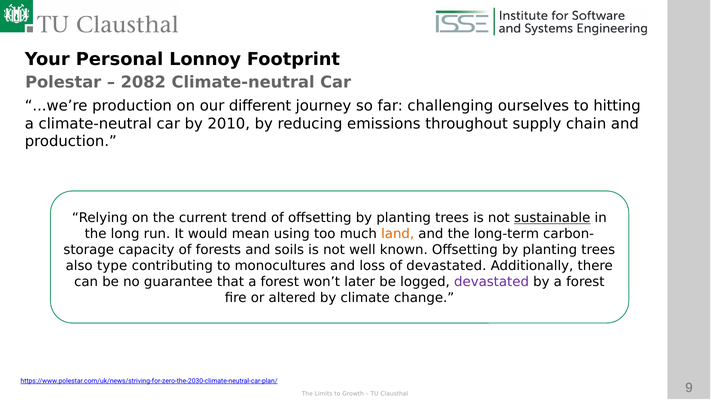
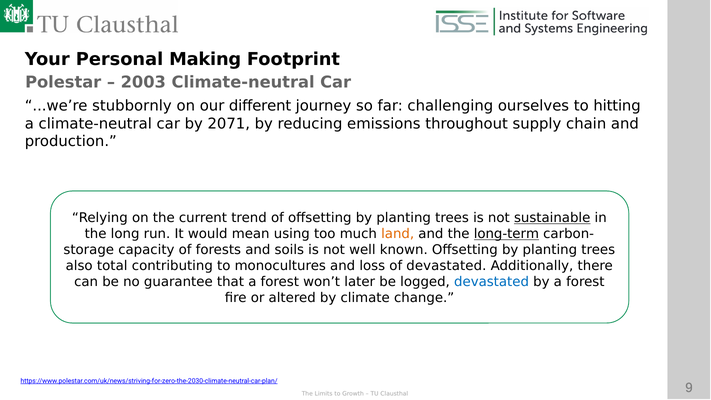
Lonnoy: Lonnoy -> Making (205, 59)
2082: 2082 -> 2003 (143, 82)
...we’re production: production -> stubbornly (132, 106)
2010: 2010 -> 2071 (229, 124)
long-term underline: none -> present (506, 234)
type: type -> total (112, 266)
devastated colour: purple -> blue (492, 282)
